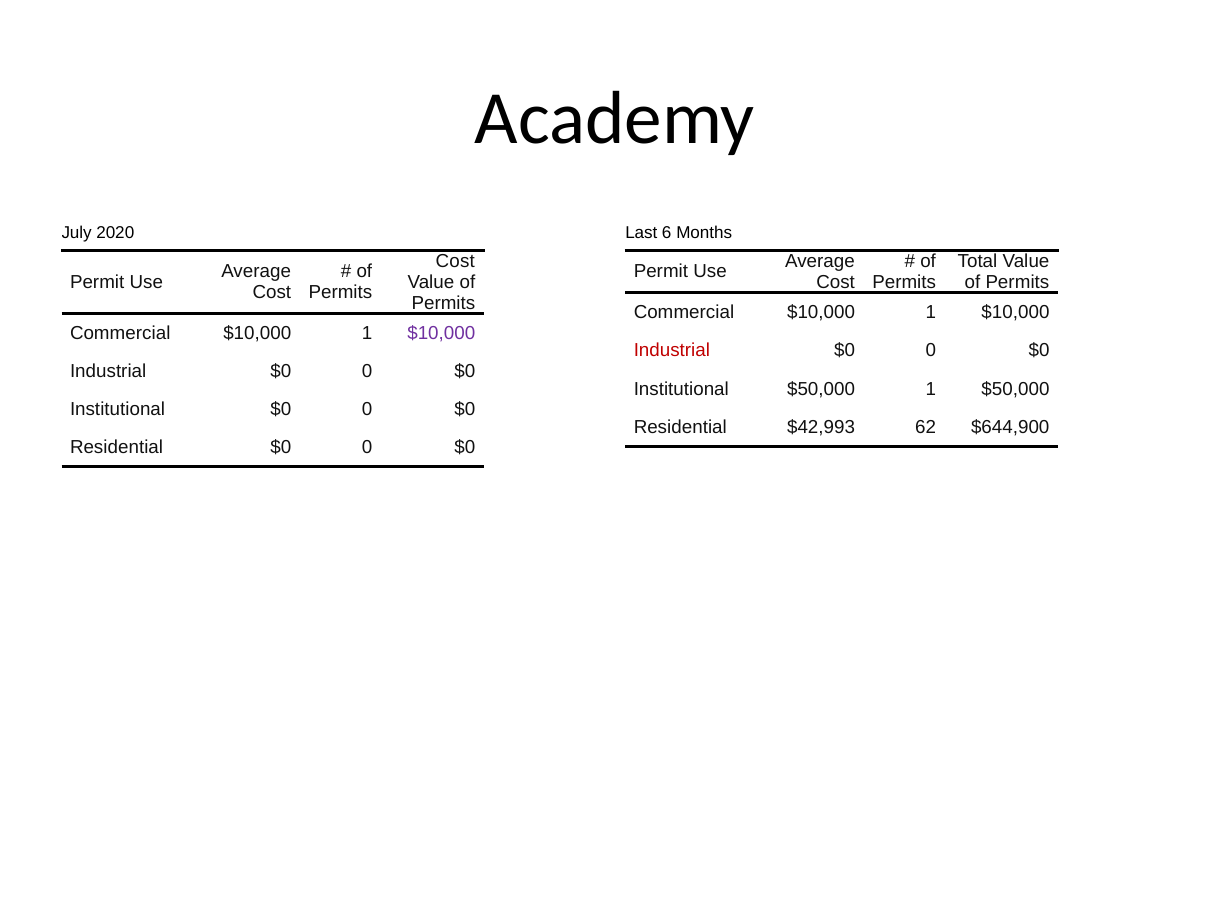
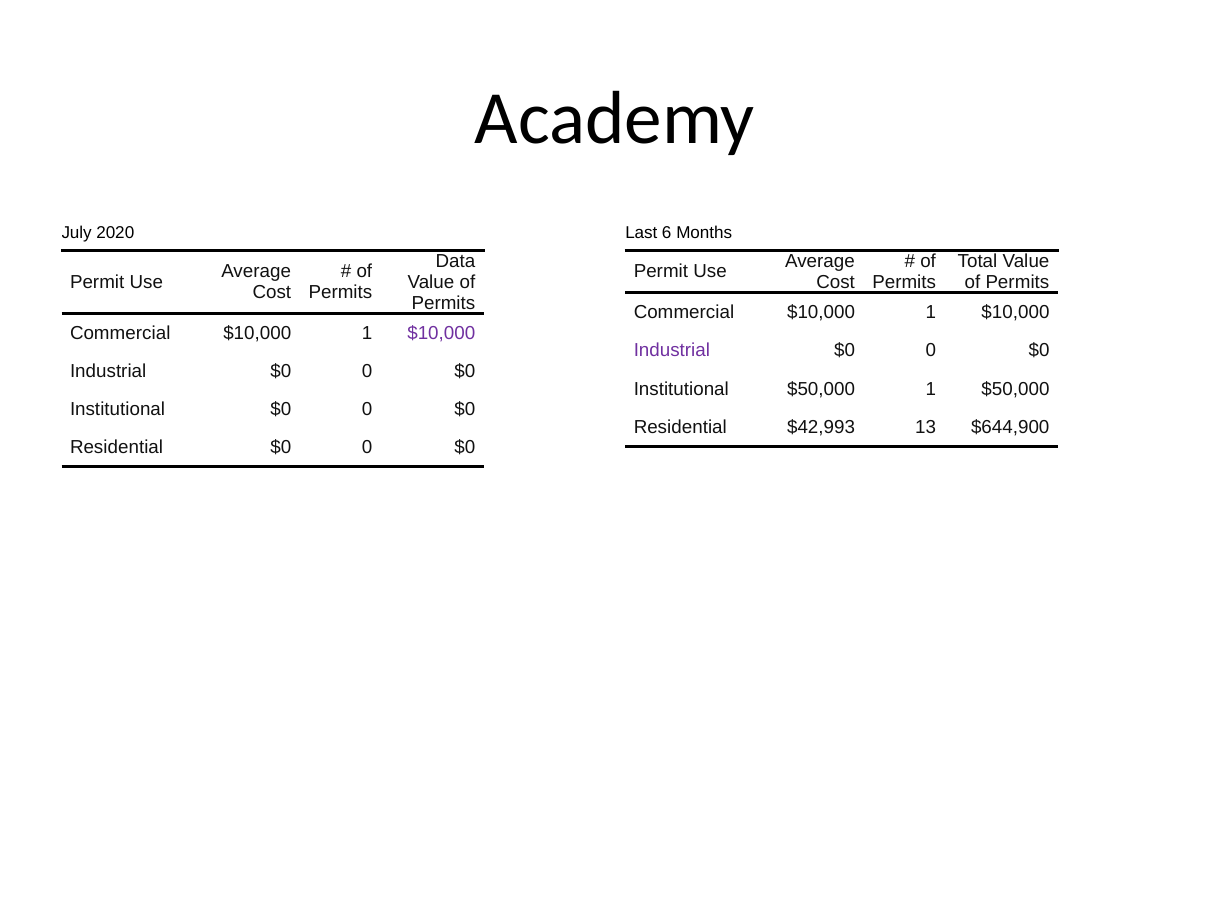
Cost: Cost -> Data (455, 261)
Industrial colour: red -> purple (672, 350)
62: 62 -> 13 (926, 427)
